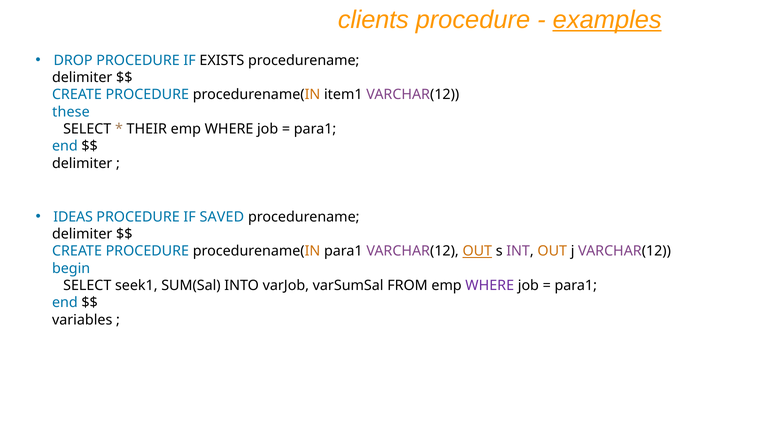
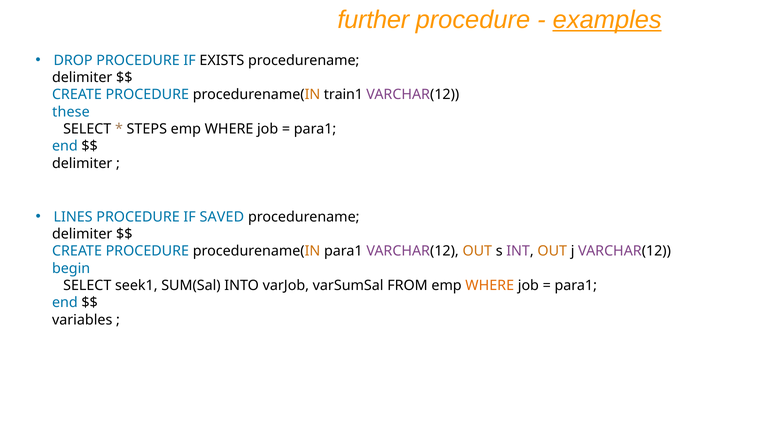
clients: clients -> further (373, 20)
item1: item1 -> train1 (343, 95)
THEIR: THEIR -> STEPS (147, 129)
IDEAS: IDEAS -> LINES (73, 217)
OUT underline: present -> none (477, 251)
WHERE colour: purple -> orange (490, 286)
